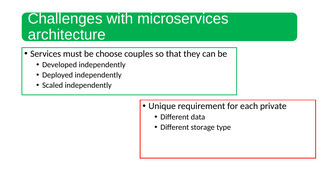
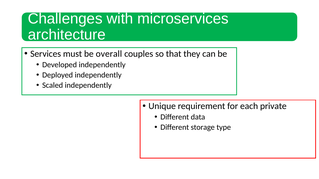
choose: choose -> overall (109, 54)
